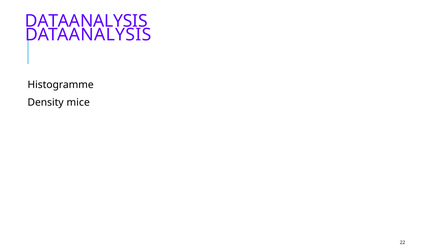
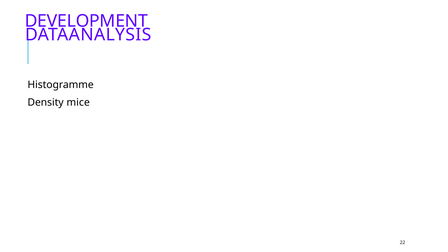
DATAANALYSIS: DATAANALYSIS -> DEVELOPMENT (86, 21)
